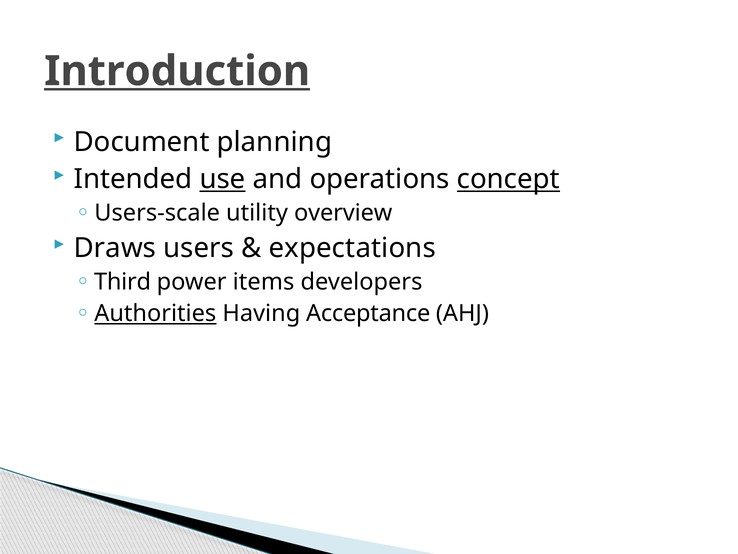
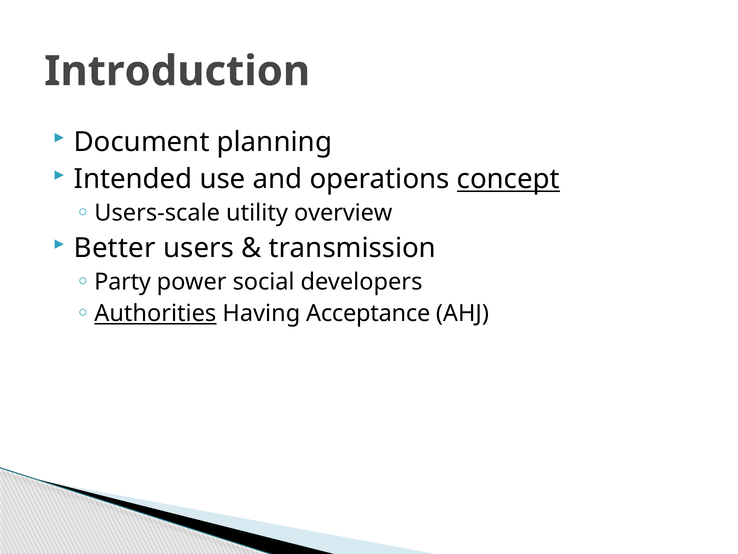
Introduction underline: present -> none (177, 71)
use underline: present -> none (223, 179)
Draws: Draws -> Better (115, 248)
expectations: expectations -> transmission (352, 248)
Third: Third -> Party (123, 282)
items: items -> social (264, 282)
